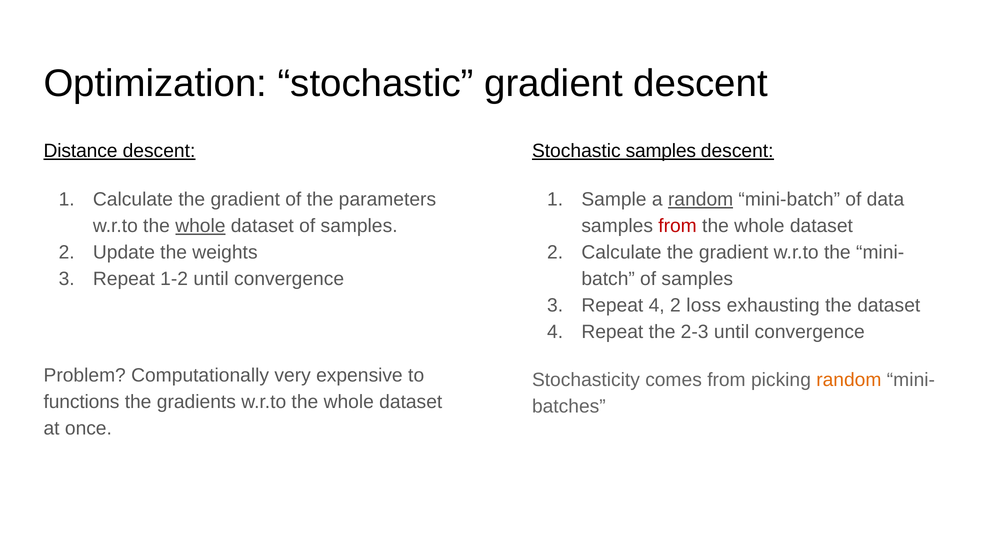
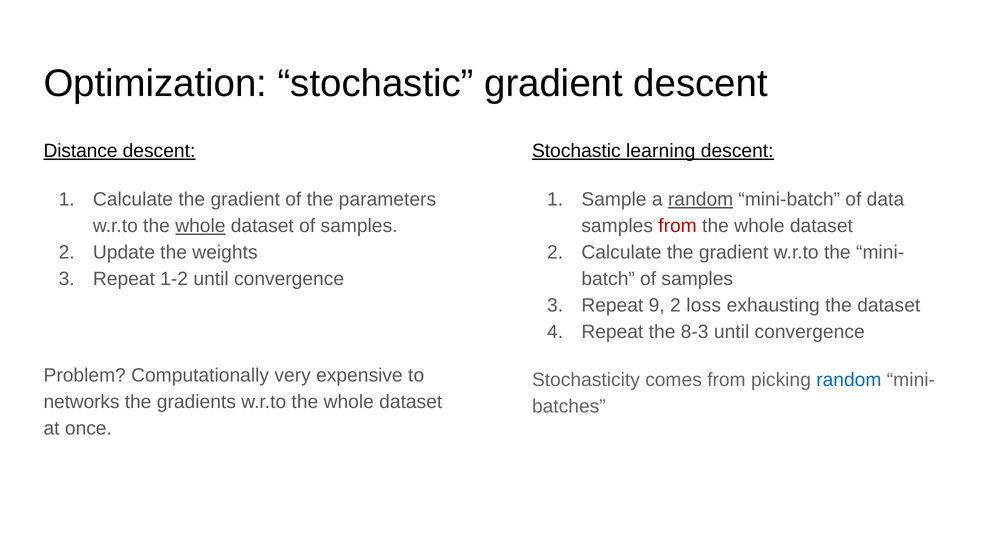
Stochastic samples: samples -> learning (661, 151)
Repeat 4: 4 -> 9 (657, 305)
2-3: 2-3 -> 8-3 (695, 332)
random colour: orange -> blue (849, 380)
functions: functions -> networks (82, 402)
